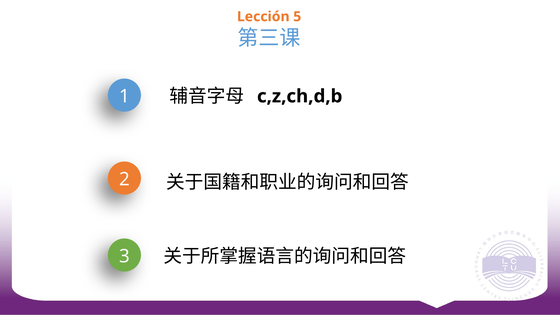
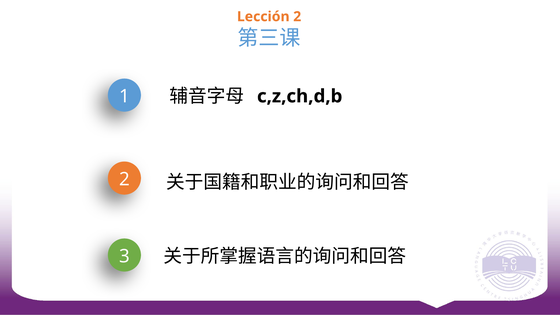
Lección 5: 5 -> 2 (297, 17)
